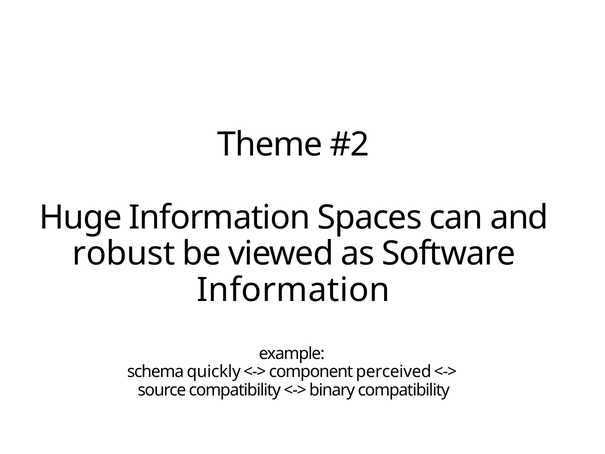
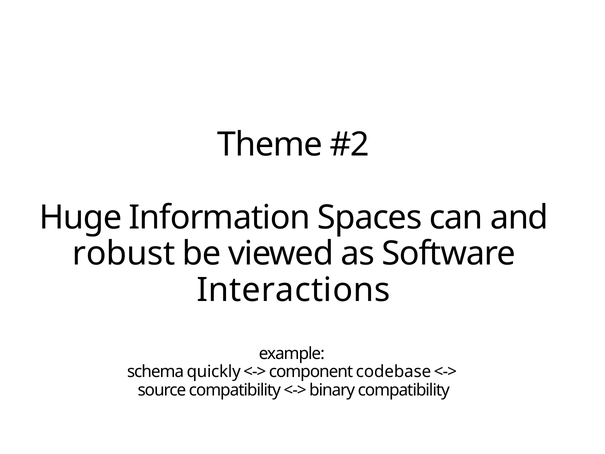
Information: Information -> Interactions (293, 290)
perceived: perceived -> codebase (394, 372)
